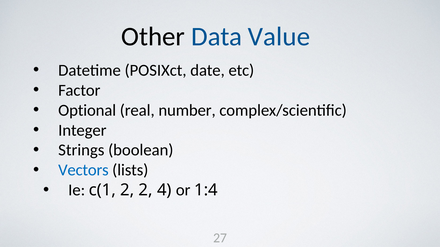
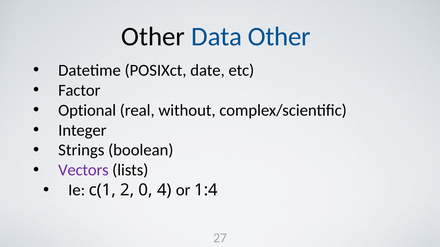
Data Value: Value -> Other (279, 37)
number: number -> without (187, 110)
Vectors colour: blue -> purple (83, 170)
2 2: 2 -> 0 (146, 191)
